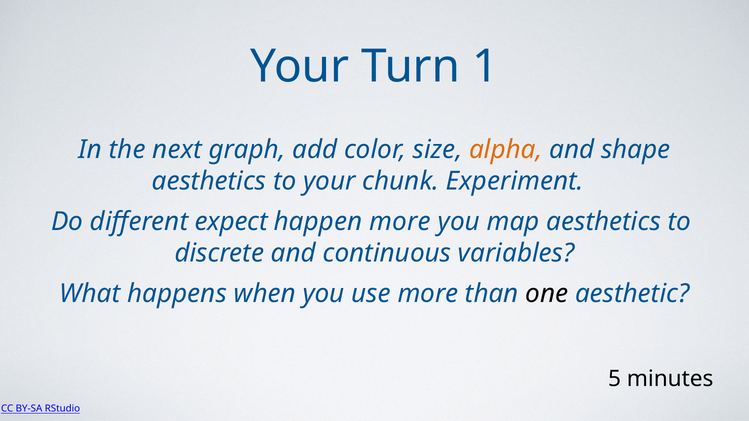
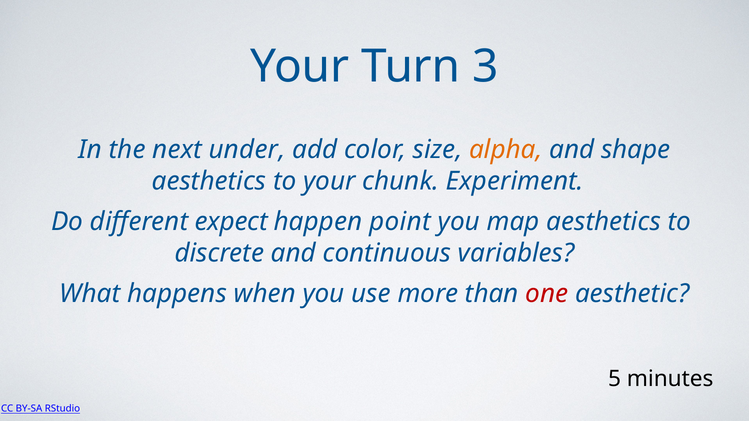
1: 1 -> 3 (485, 67)
graph: graph -> under (247, 150)
happen more: more -> point (400, 222)
one colour: black -> red (547, 294)
